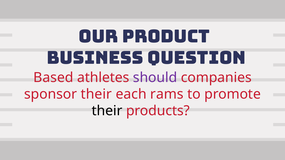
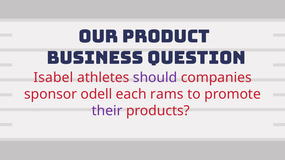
Based: Based -> Isabel (53, 78)
sponsor their: their -> odell (96, 94)
their colour: black -> purple (107, 111)
